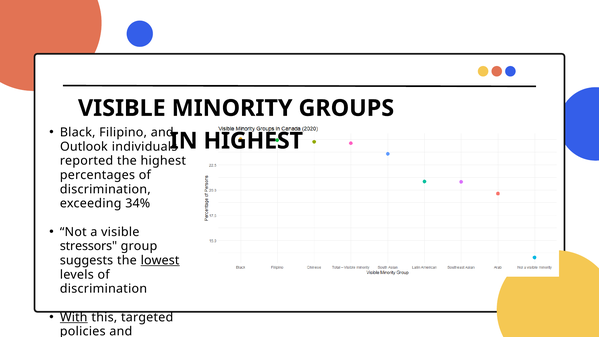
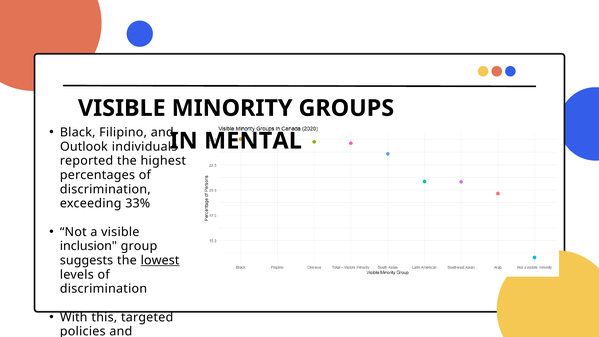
IN HIGHEST: HIGHEST -> MENTAL (253, 141)
34%: 34% -> 33% (138, 203)
stressors: stressors -> inclusion (88, 246)
With underline: present -> none (74, 317)
